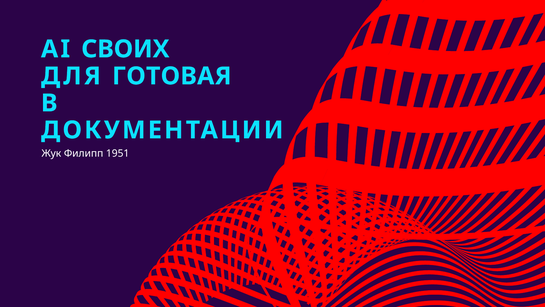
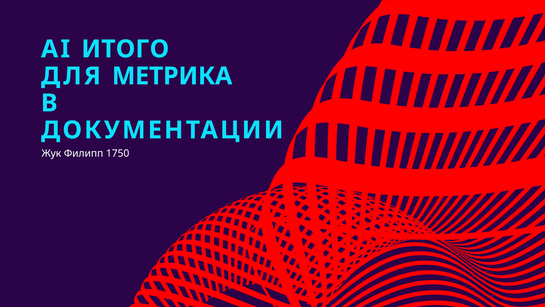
СВОИХ: СВОИХ -> ИТОГО (125, 49)
ГОТОВАЯ: ГОТОВАЯ -> МЕТРИКА (172, 76)
1951: 1951 -> 1750 (118, 153)
